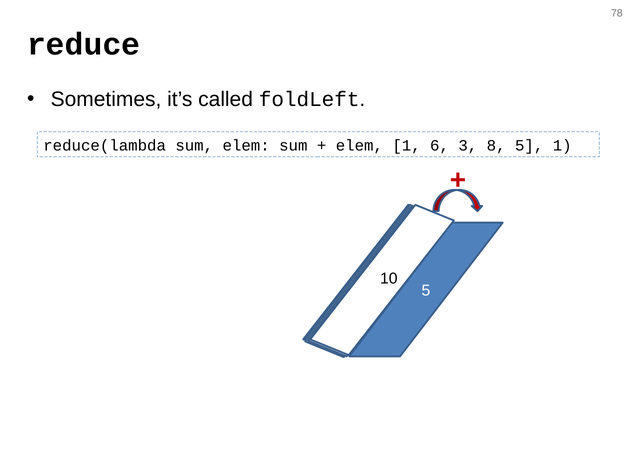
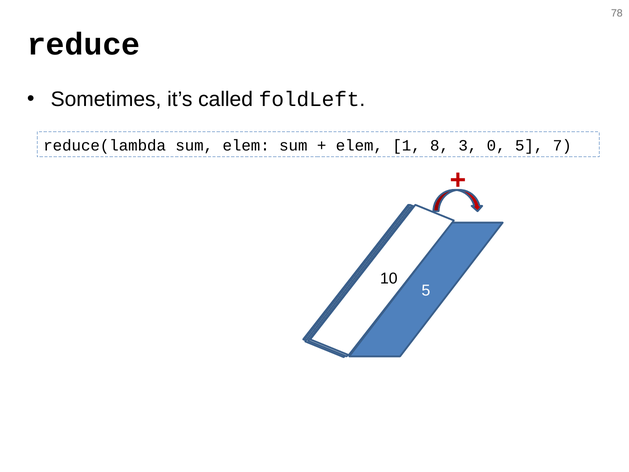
6: 6 -> 8 (440, 145)
8: 8 -> 0 (496, 145)
5 1: 1 -> 7 (562, 145)
